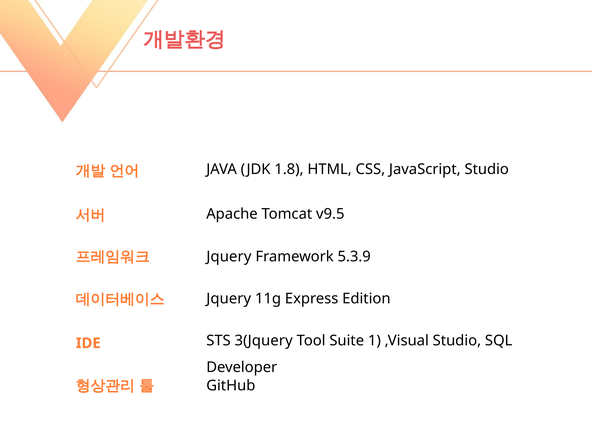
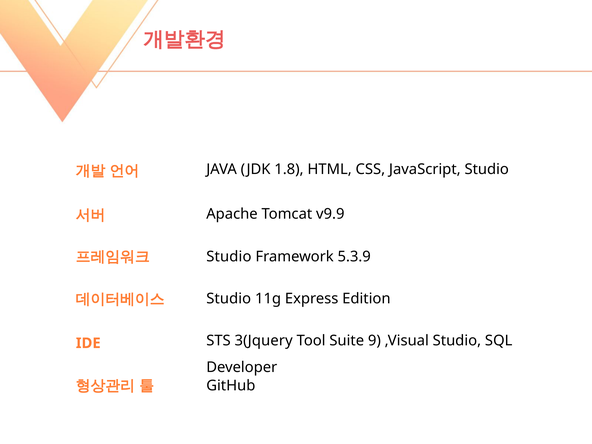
v9.5: v9.5 -> v9.9 (330, 214)
Jquery: Jquery -> Studio (229, 257)
Jquery: Jquery -> Studio (229, 298)
1: 1 -> 9 (374, 341)
